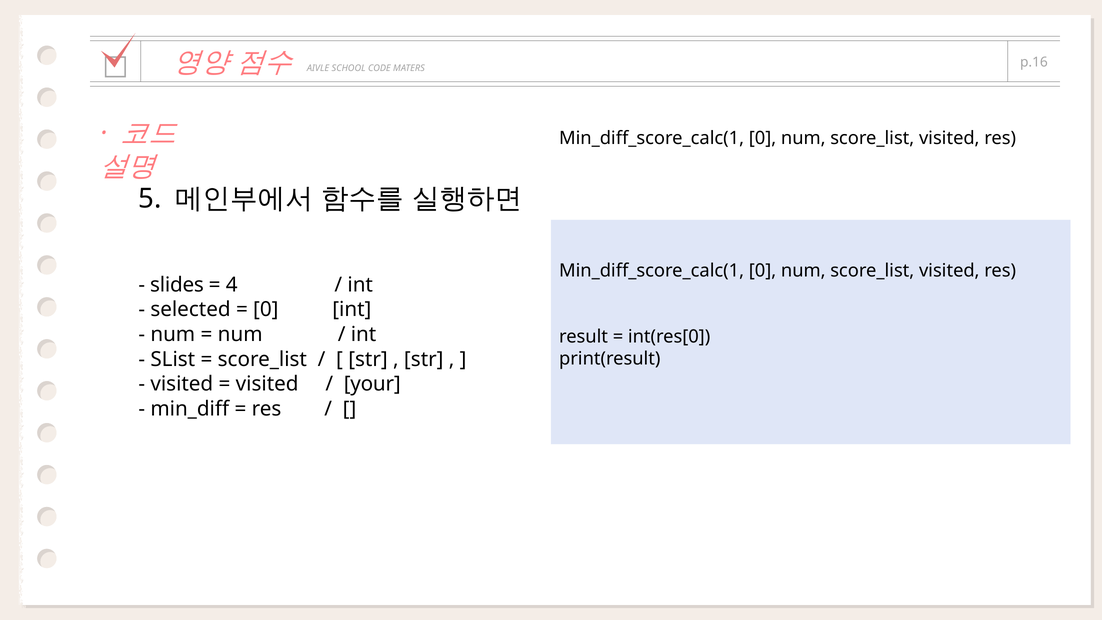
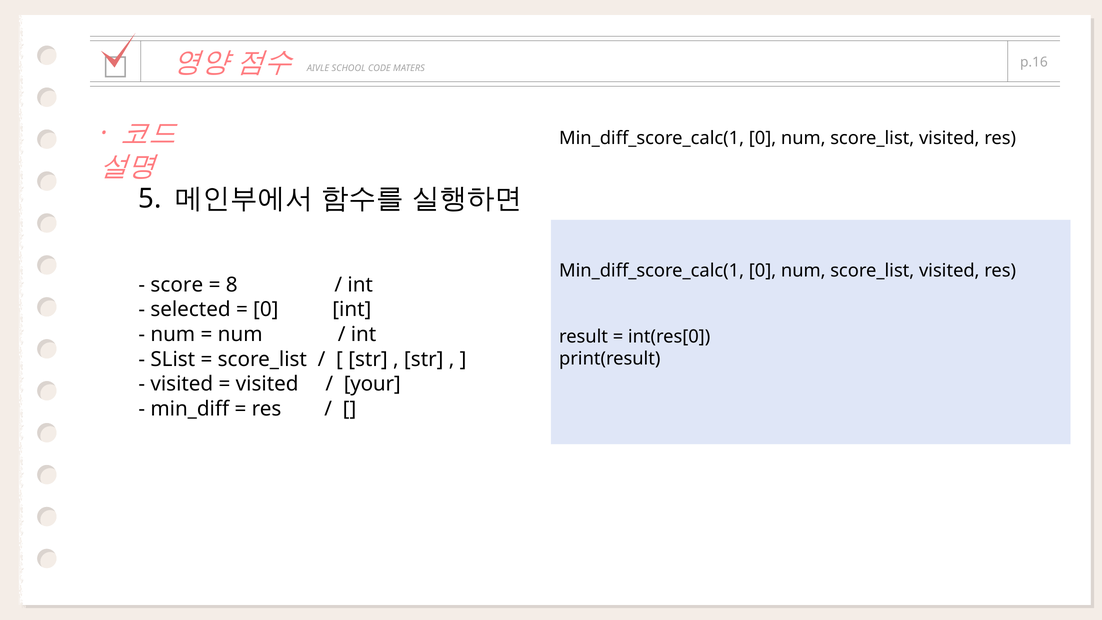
slides: slides -> score (177, 285)
4: 4 -> 8 (232, 285)
